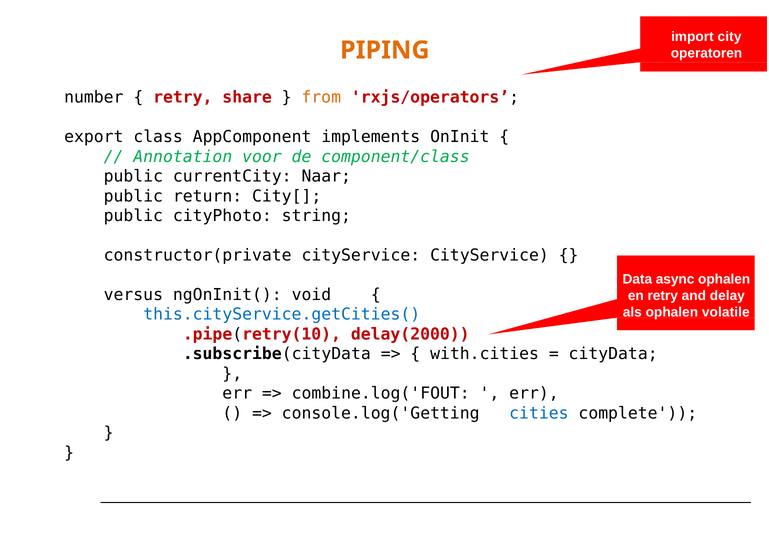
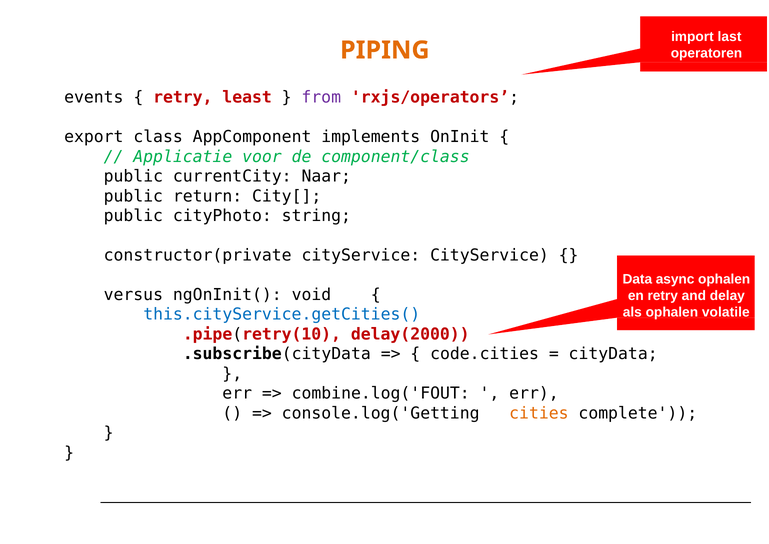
city: city -> last (730, 37)
number: number -> events (94, 97)
share: share -> least (247, 97)
from colour: orange -> purple (321, 97)
Annotation: Annotation -> Applicatie (183, 157)
with.cities: with.cities -> code.cities (485, 354)
cities colour: blue -> orange (539, 413)
